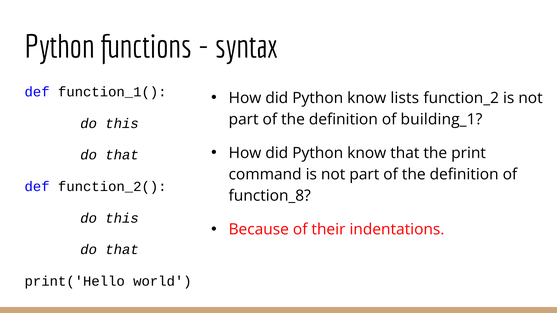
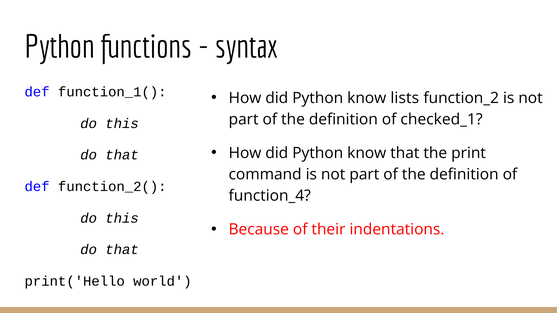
building_1: building_1 -> checked_1 (442, 120)
function_8: function_8 -> function_4 (270, 196)
